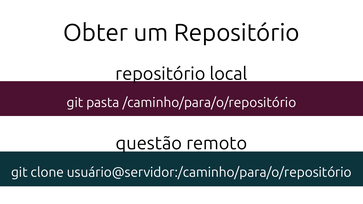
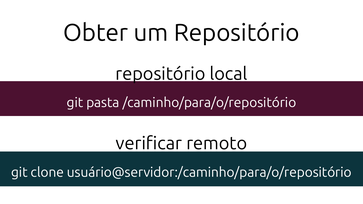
questão: questão -> verificar (149, 144)
